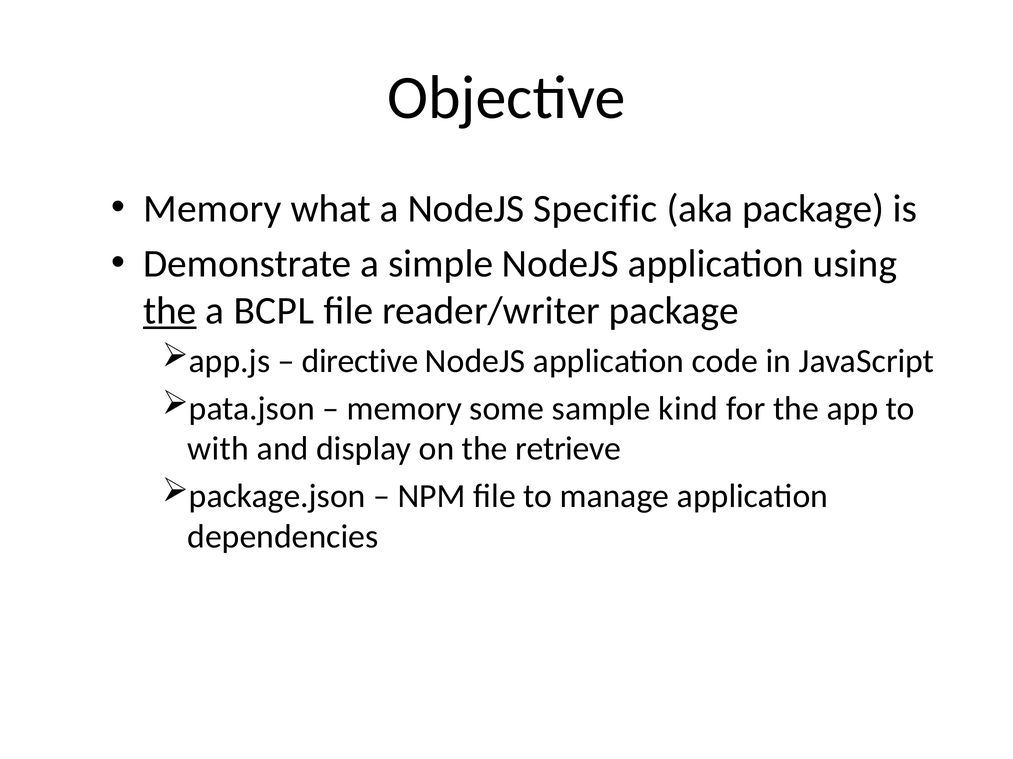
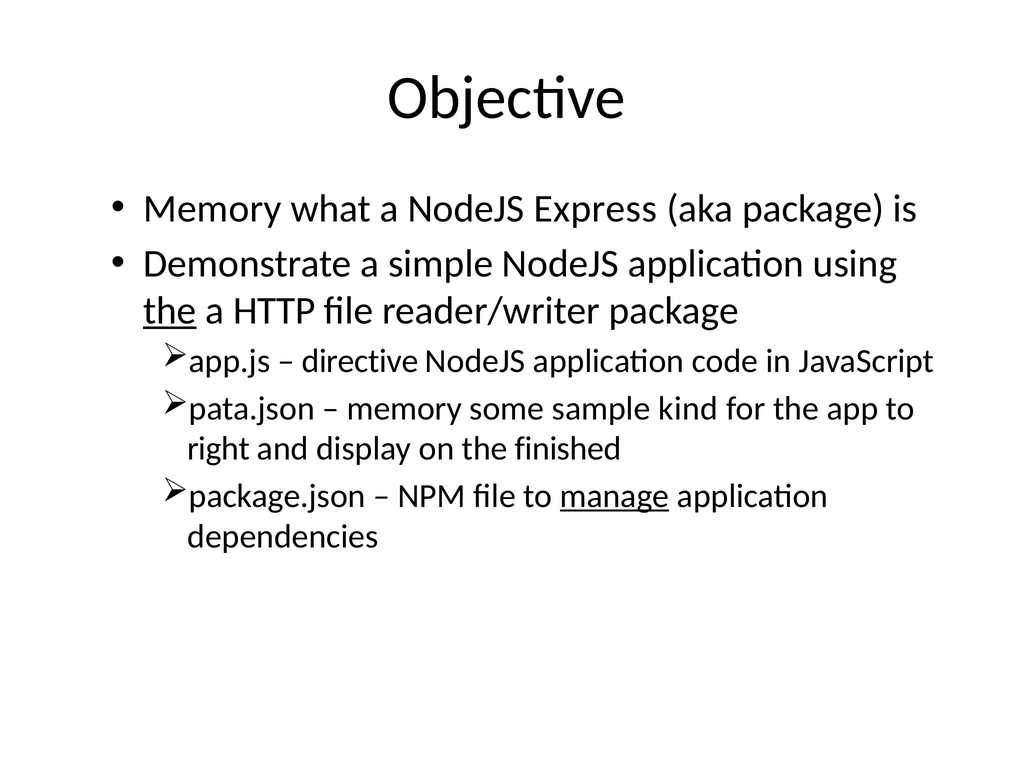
Specific: Specific -> Express (595, 209)
BCPL: BCPL -> HTTP (274, 311)
with: with -> right (219, 449)
retrieve: retrieve -> finished (568, 449)
manage underline: none -> present (615, 497)
